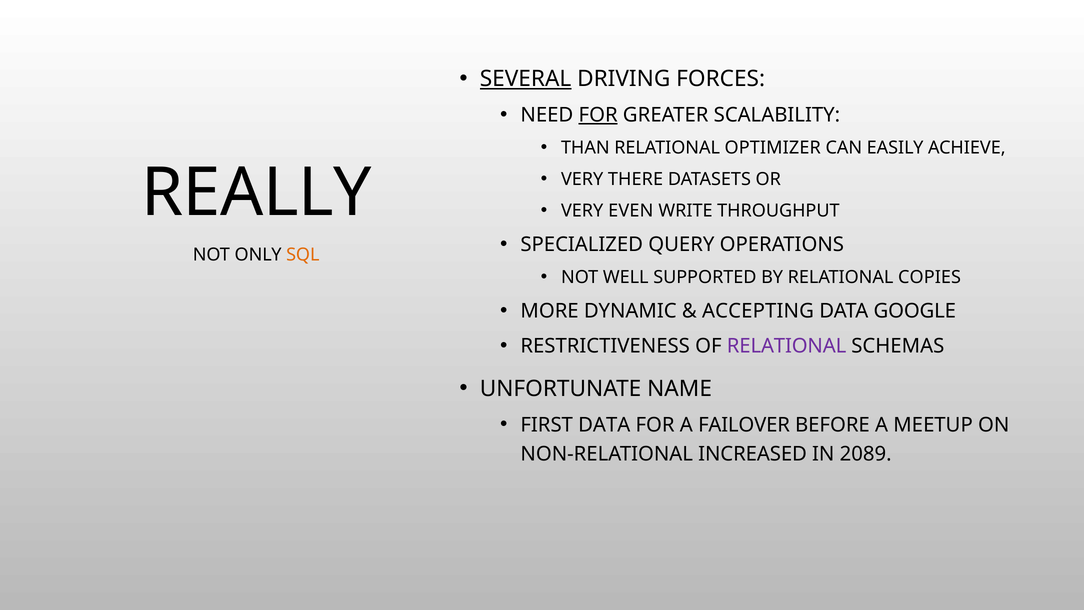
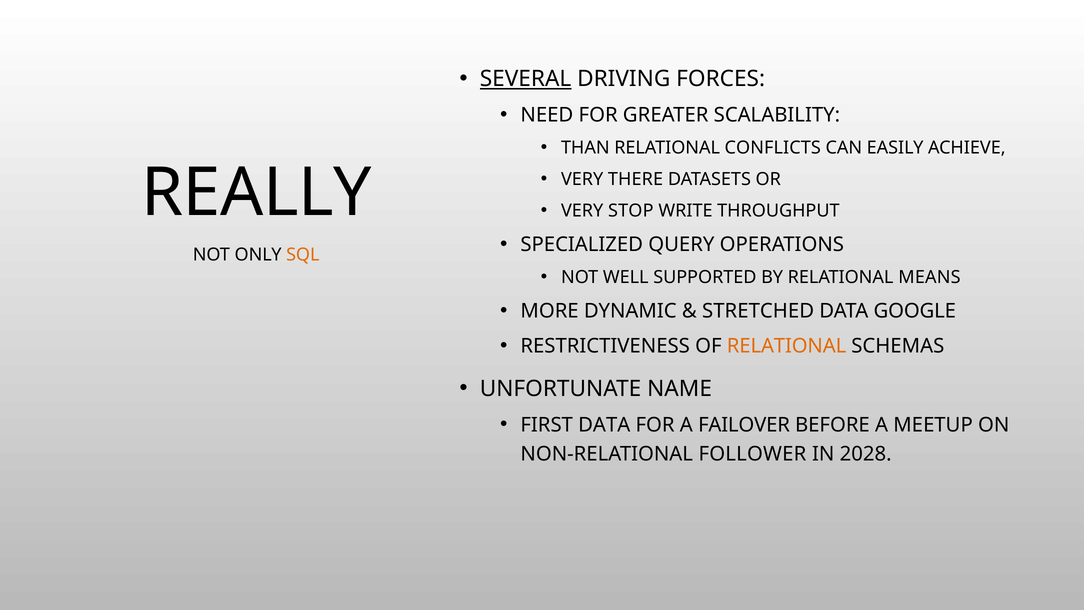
FOR underline: present -> none (598, 115)
OPTIMIZER: OPTIMIZER -> CONFLICTS (773, 148)
EVEN: EVEN -> STOP (631, 211)
COPIES: COPIES -> MEANS (929, 277)
ACCEPTING: ACCEPTING -> STRETCHED (758, 311)
RELATIONAL colour: purple -> orange (787, 346)
INCREASED: INCREASED -> FOLLOWER (752, 454)
2089: 2089 -> 2028 (866, 454)
